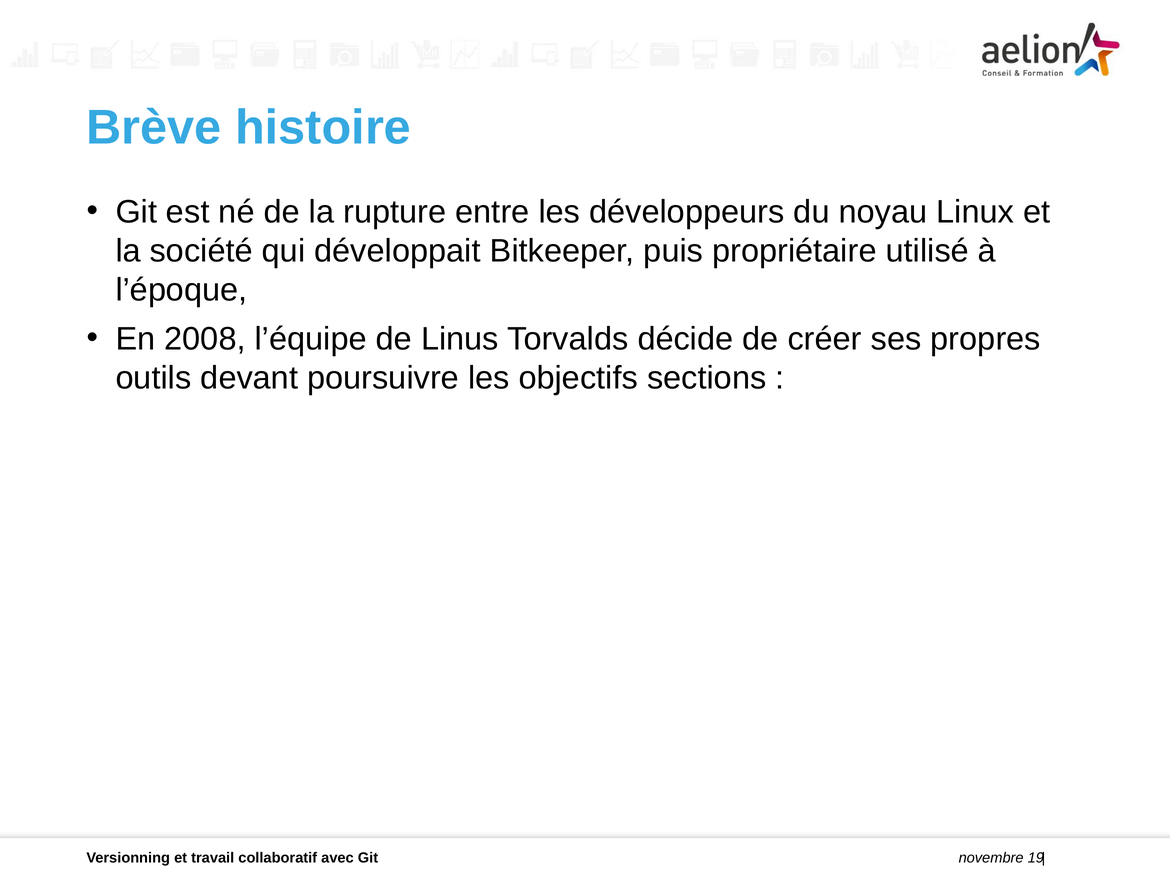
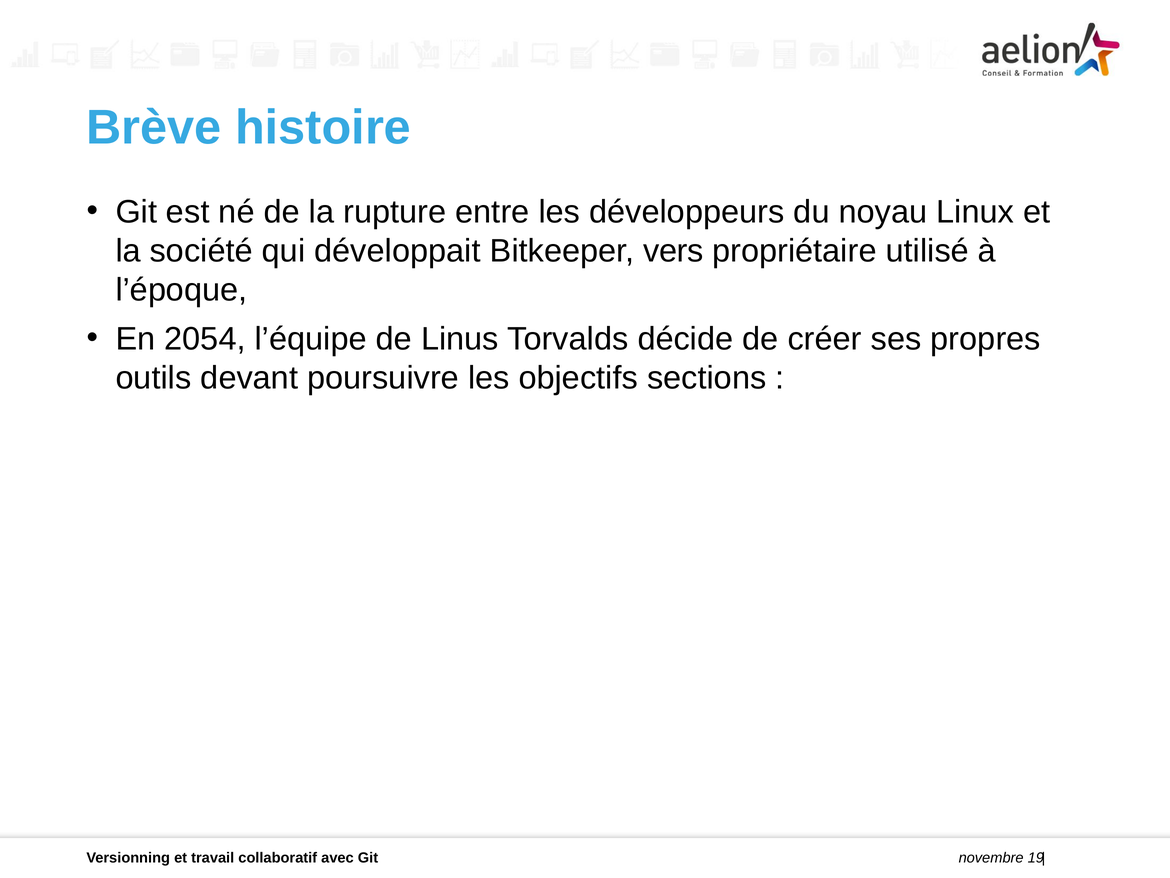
puis: puis -> vers (673, 251)
2008: 2008 -> 2054 (205, 339)
